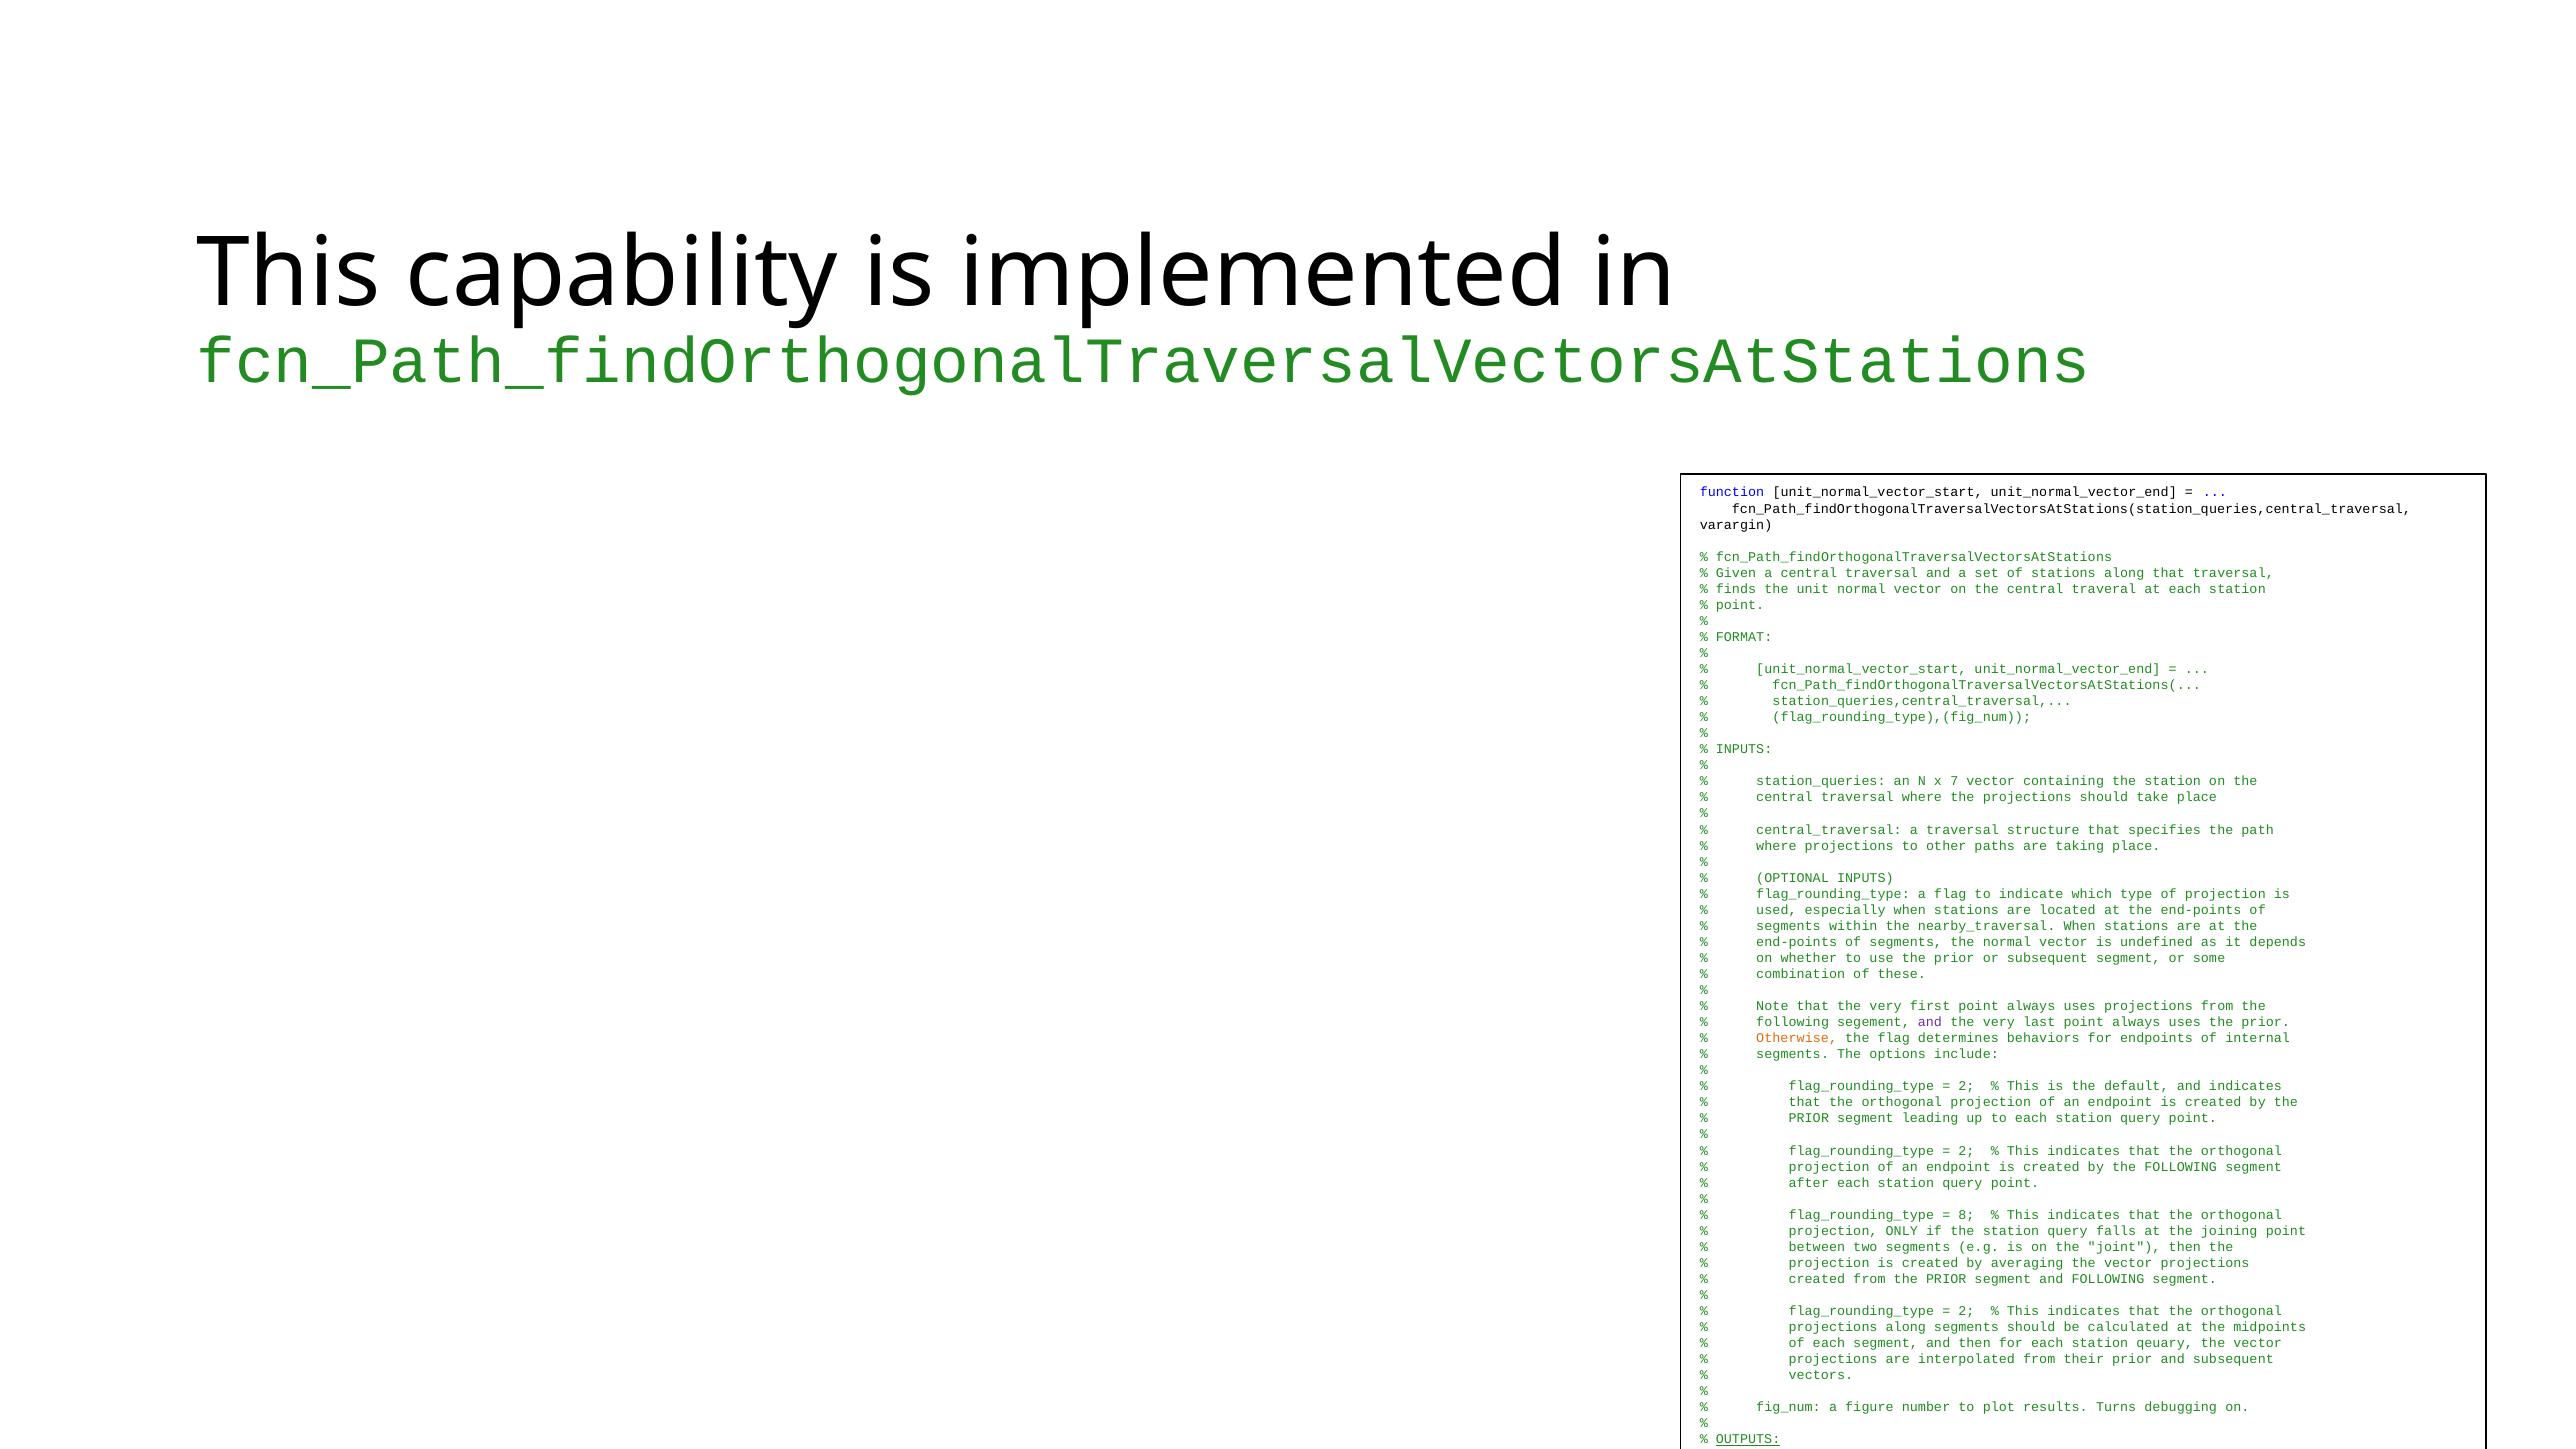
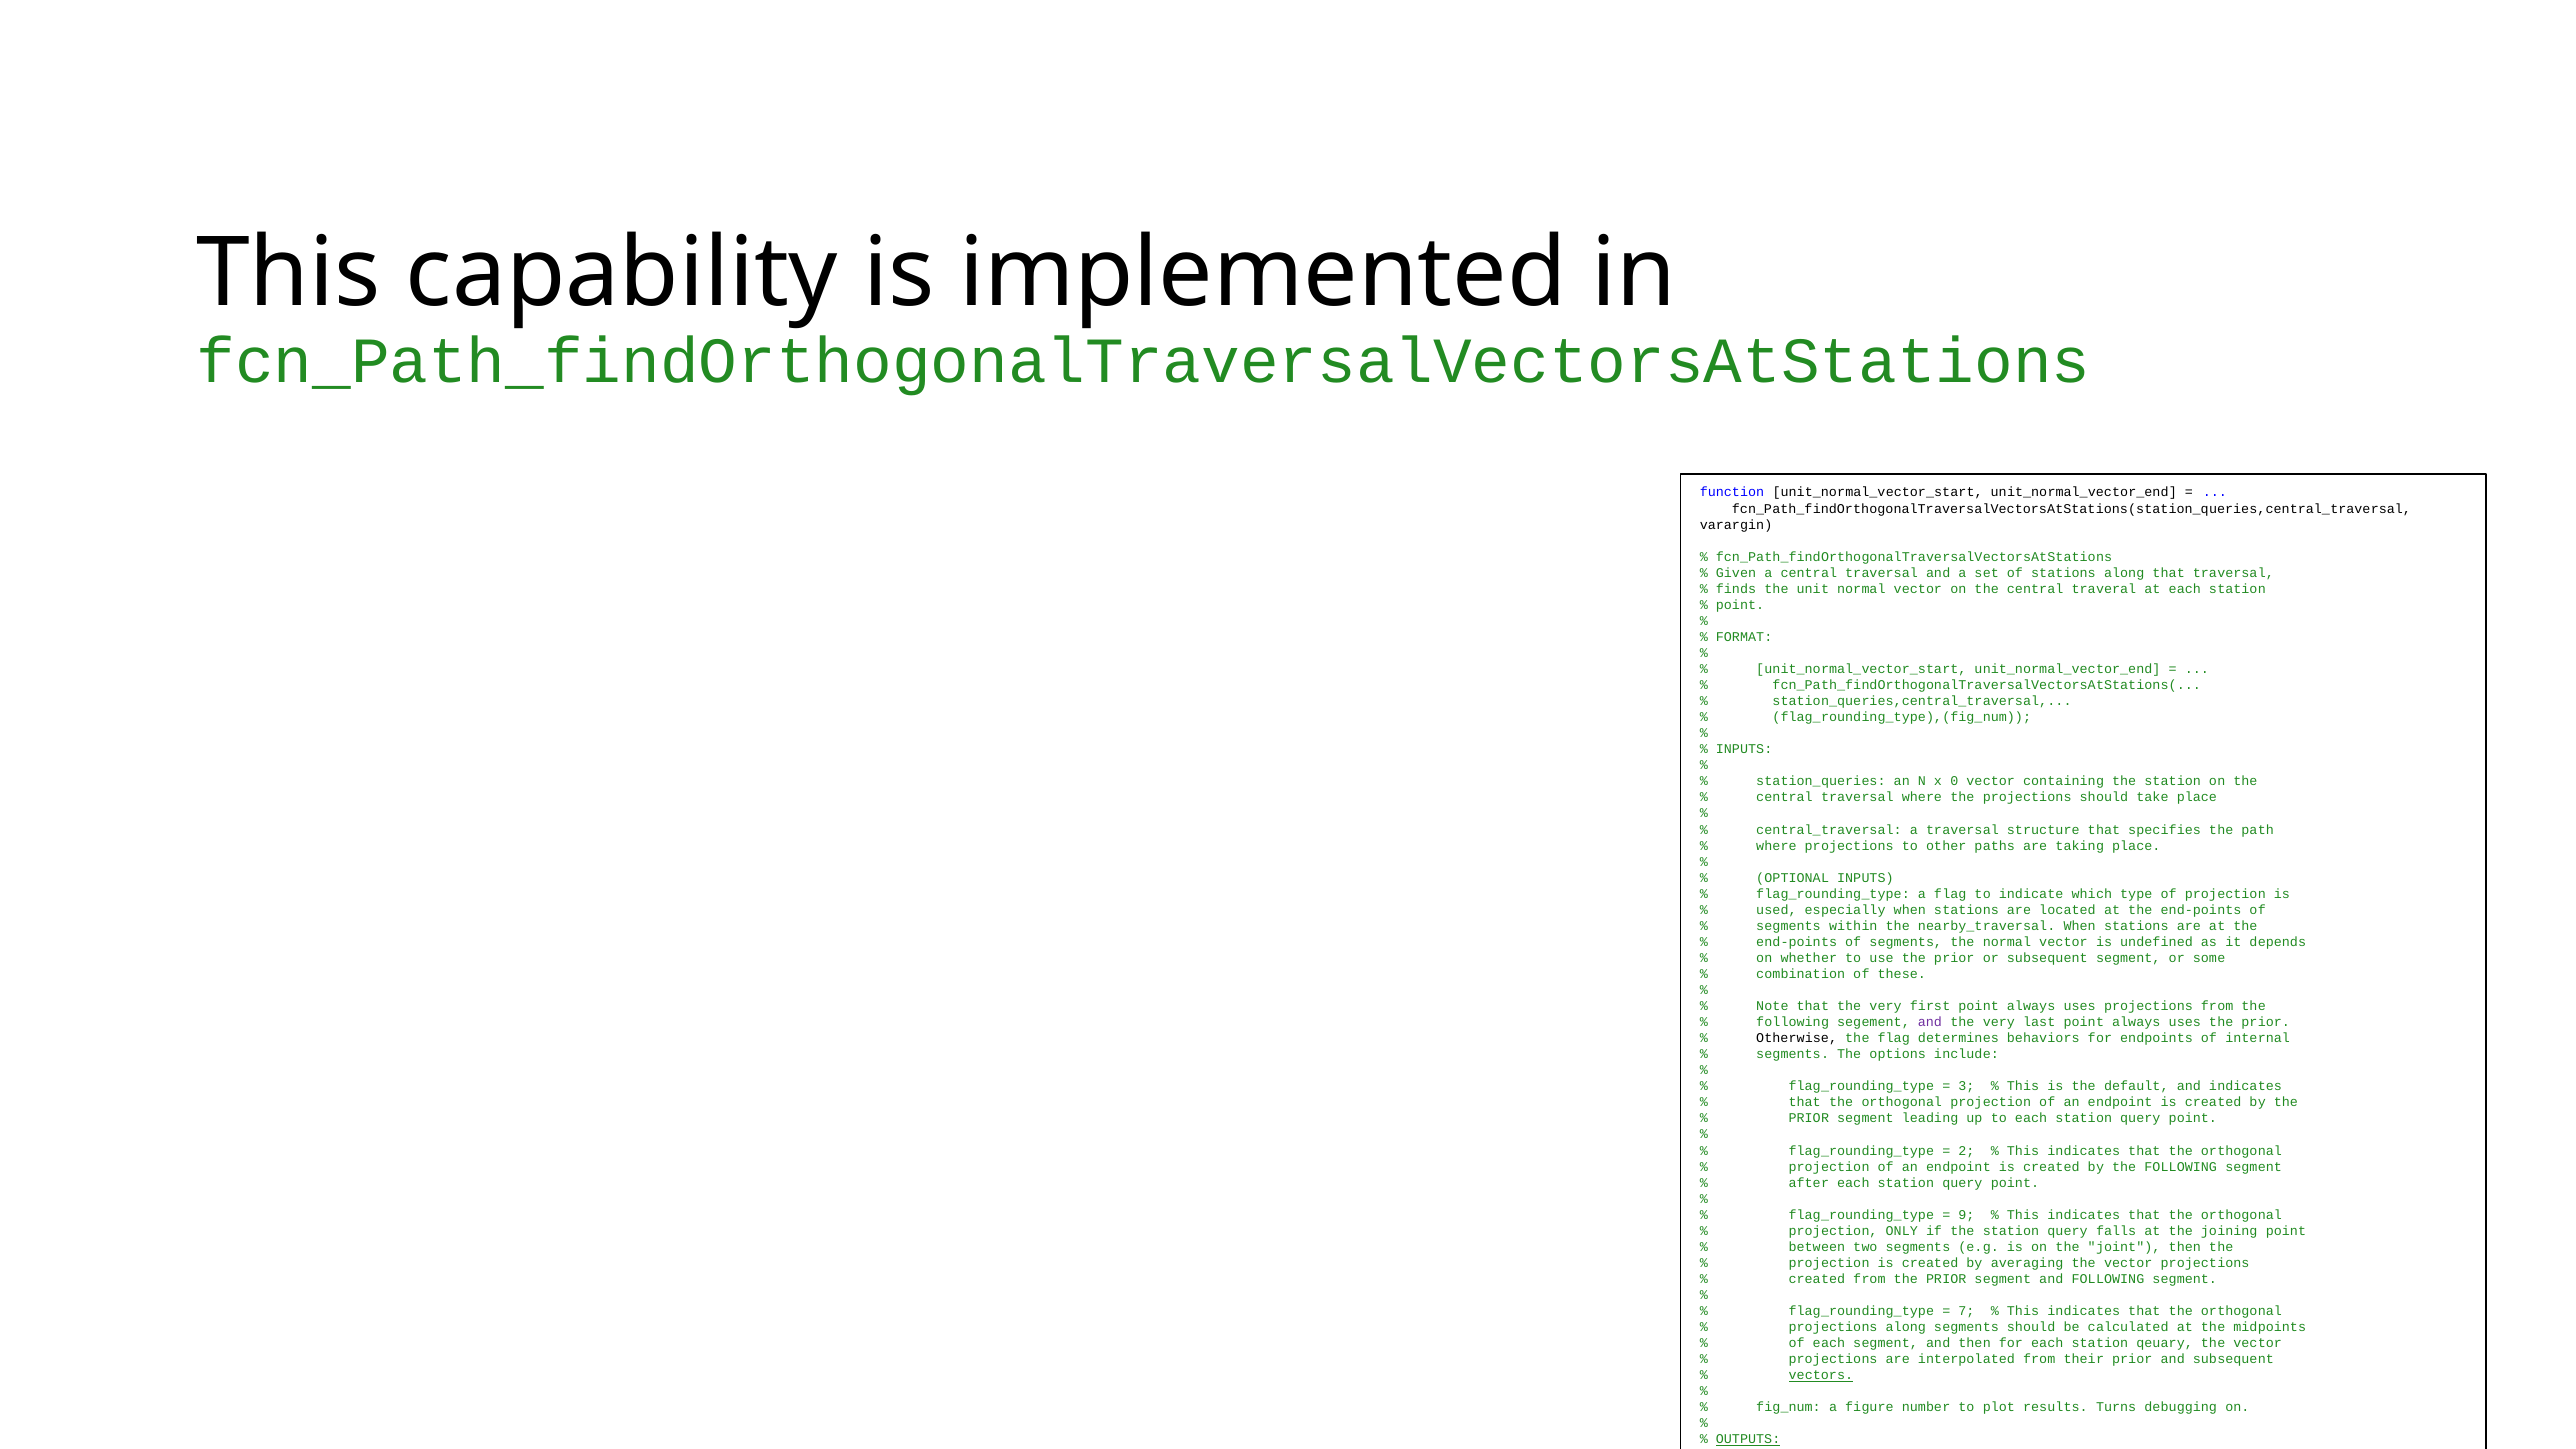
7: 7 -> 0 (1954, 781)
Otherwise colour: orange -> black (1797, 1038)
2: 2 -> 3 (1966, 1086)
8: 8 -> 9 (1966, 1215)
2: 2 -> 7 (1966, 1311)
vectors underline: none -> present (1821, 1375)
